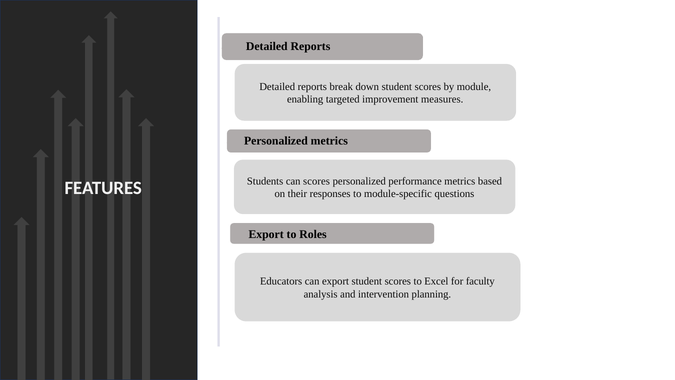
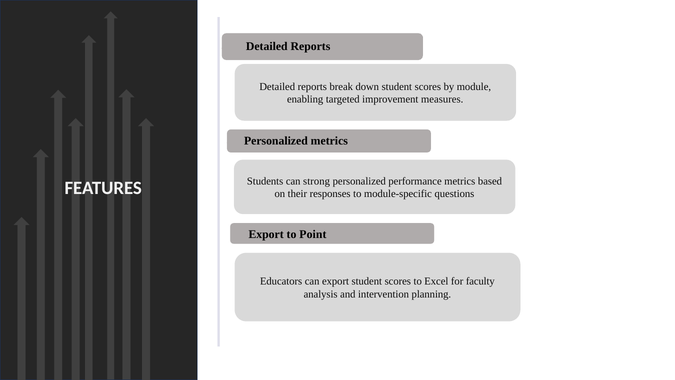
can scores: scores -> strong (317, 181)
Roles: Roles -> Point (313, 234)
